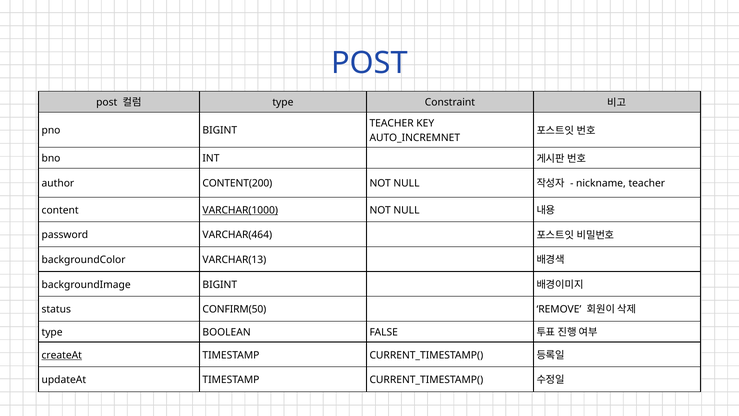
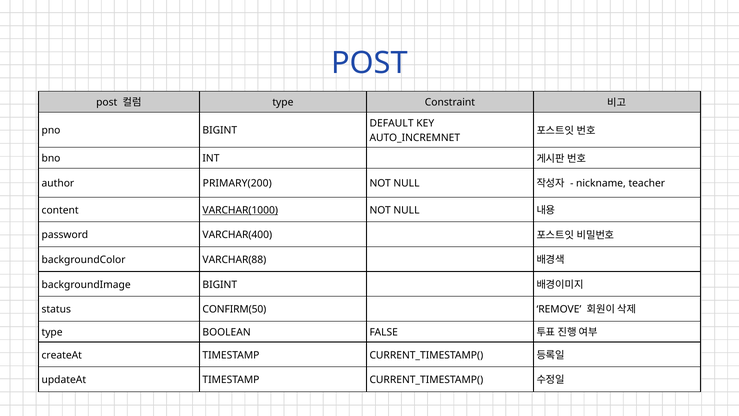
TEACHER: TEACHER -> DEFAULT (392, 123)
CONTENT(200: CONTENT(200 -> PRIMARY(200 (237, 183)
VARCHAR(464: VARCHAR(464 -> VARCHAR(400 (237, 235)
VARCHAR(13: VARCHAR(13 -> VARCHAR(88 (234, 260)
createAt underline: present -> none (62, 355)
